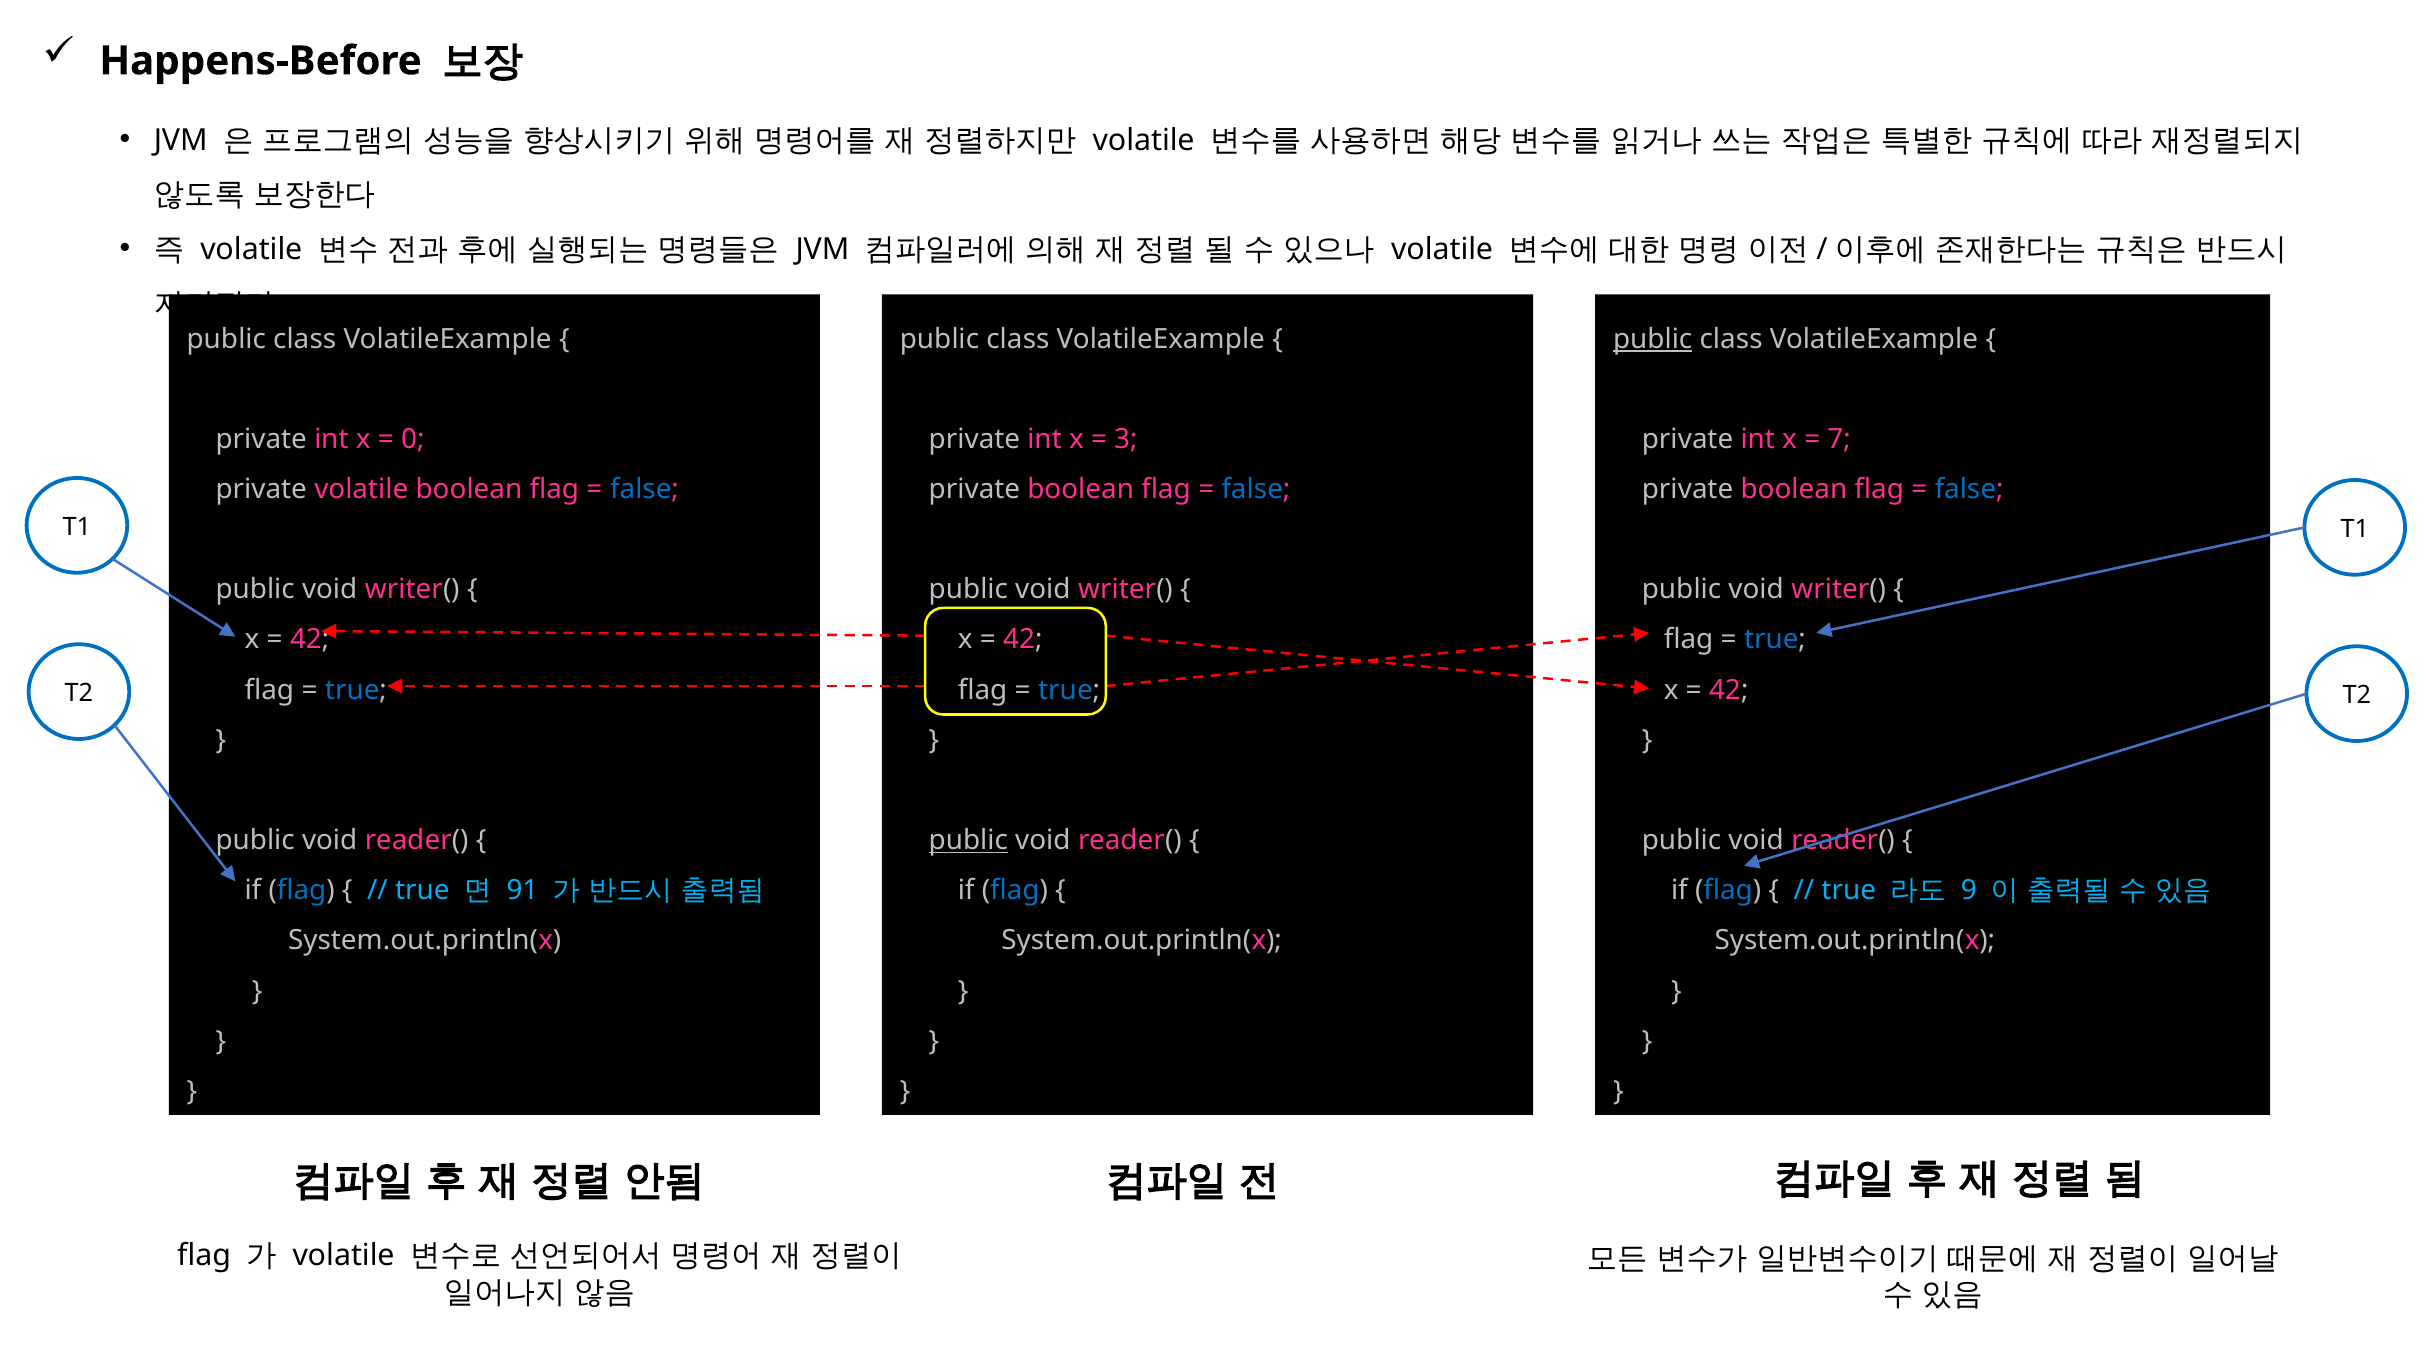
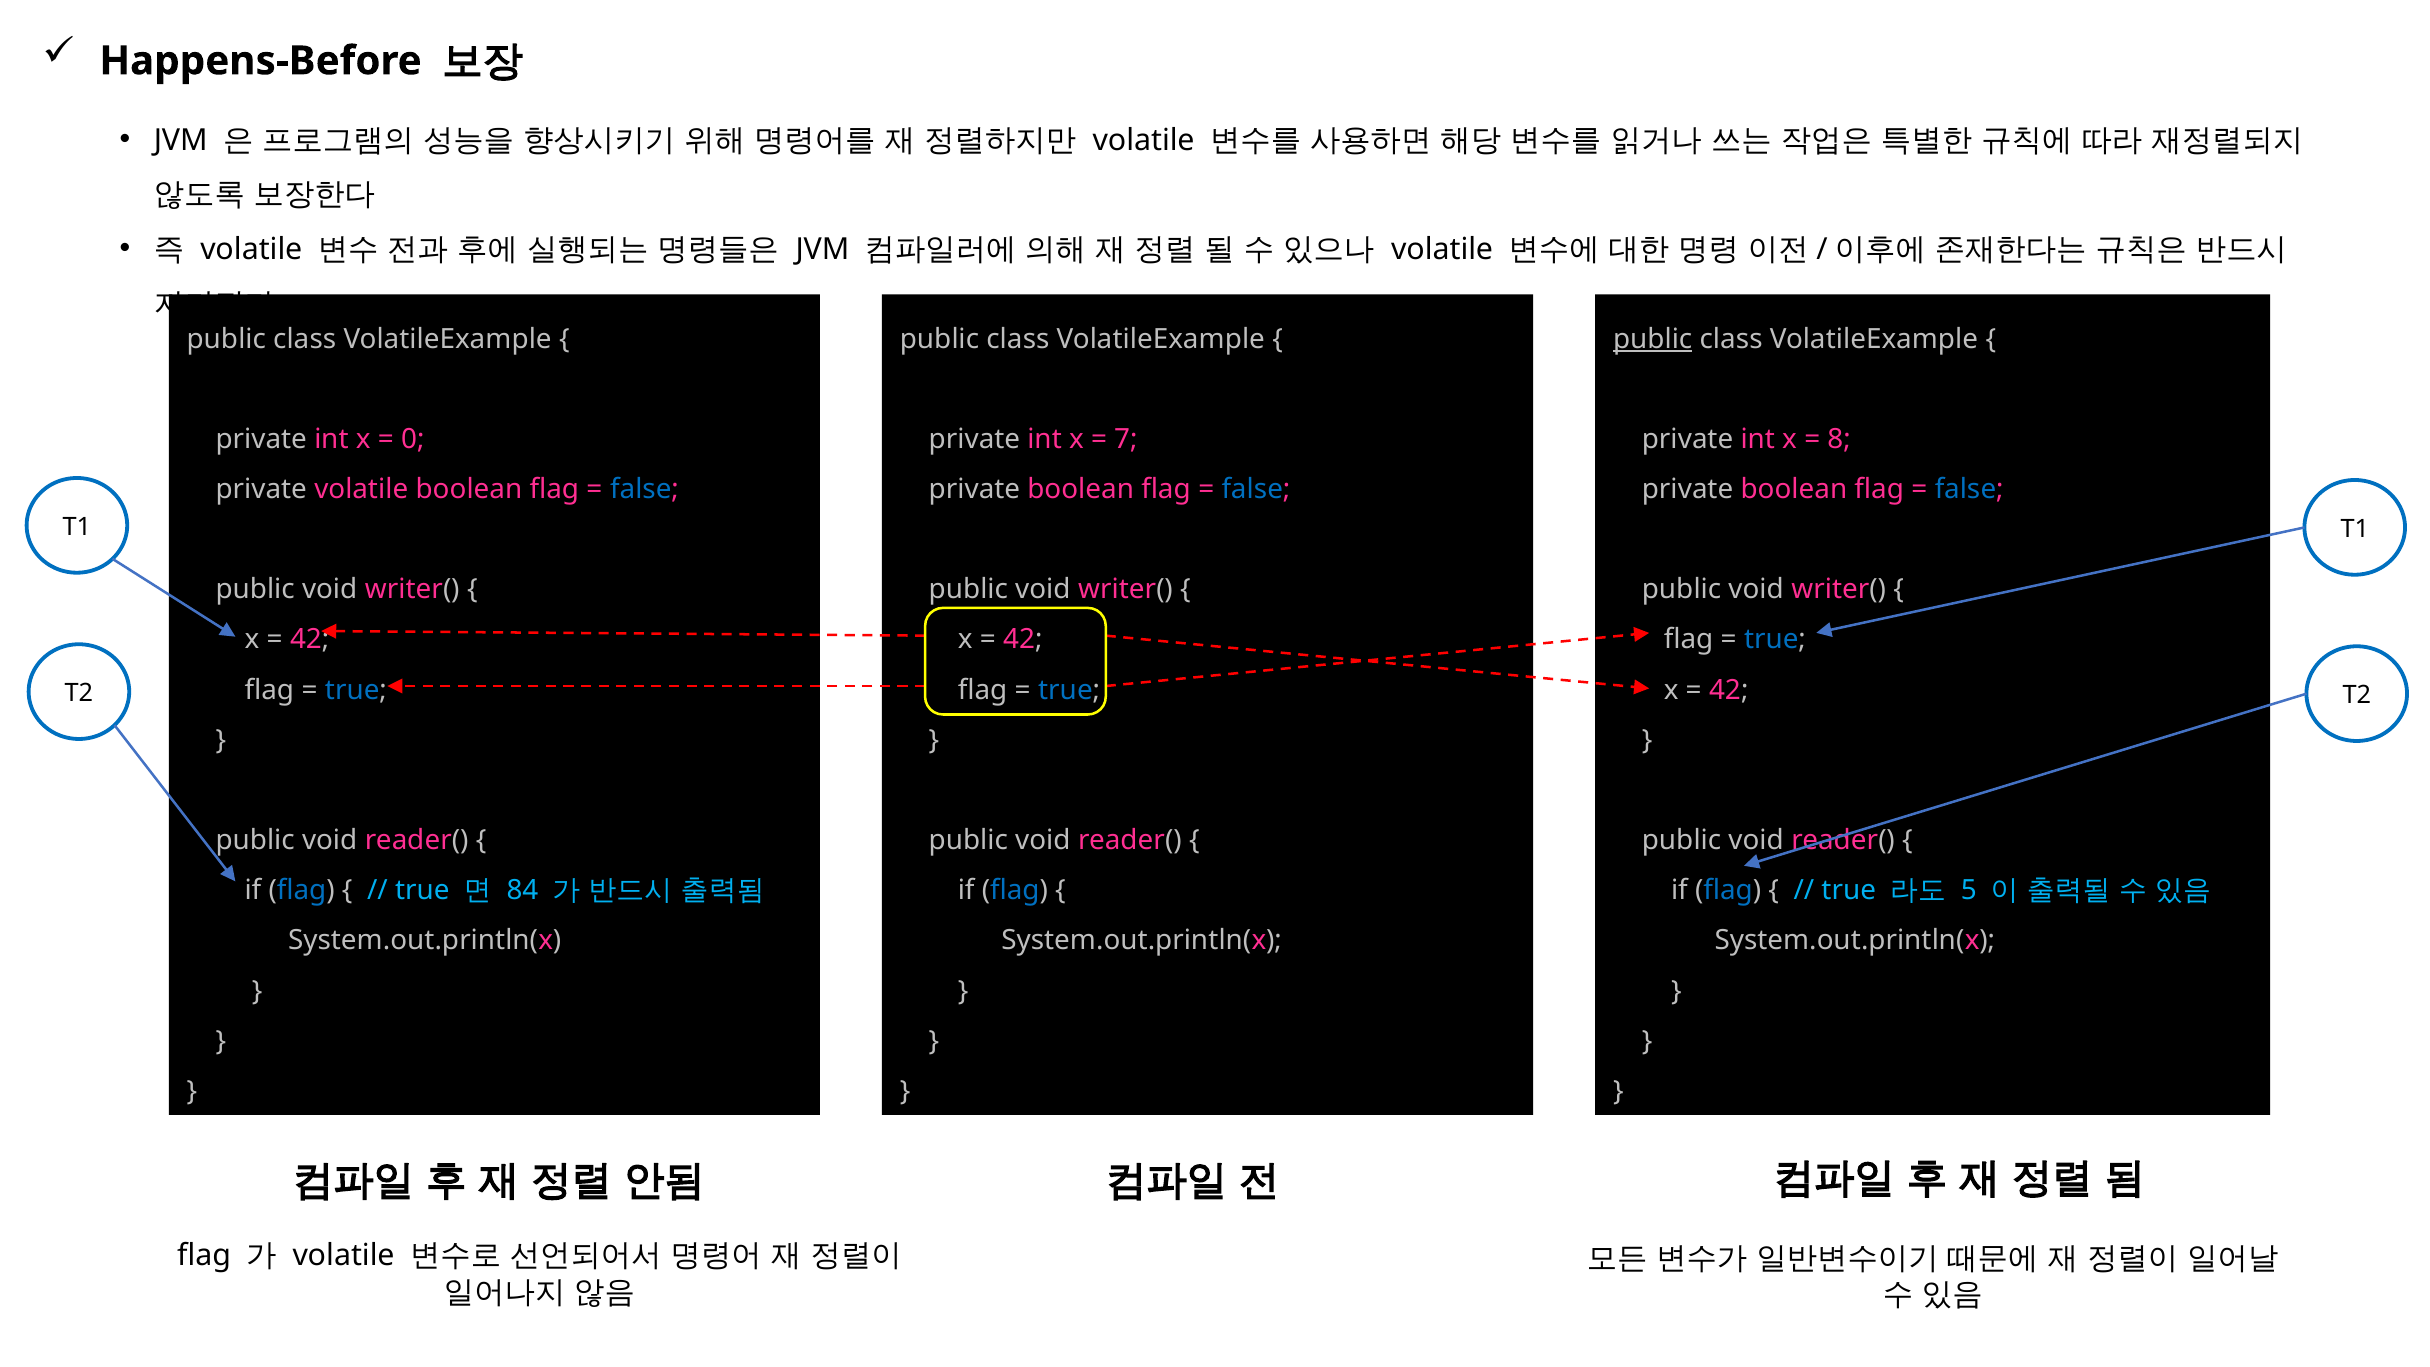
3: 3 -> 7 (1126, 439)
7: 7 -> 8 (1839, 439)
public underline: present -> none (968, 840)
91: 91 -> 84 (522, 891)
9: 9 -> 5 (1969, 891)
